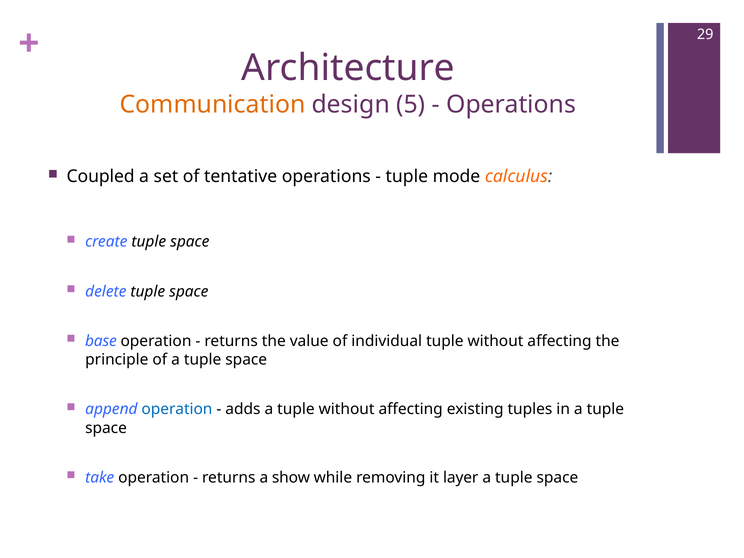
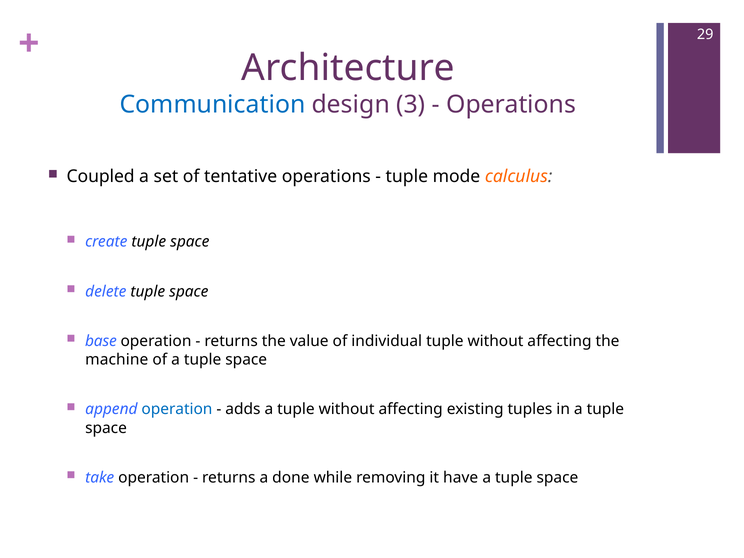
Communication colour: orange -> blue (213, 104)
5: 5 -> 3 (411, 104)
principle: principle -> machine (117, 360)
show: show -> done (291, 478)
layer: layer -> have (461, 478)
